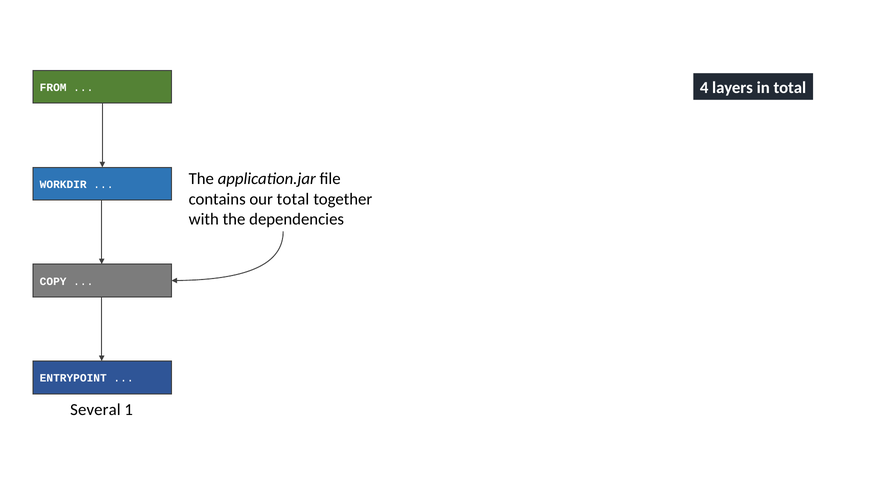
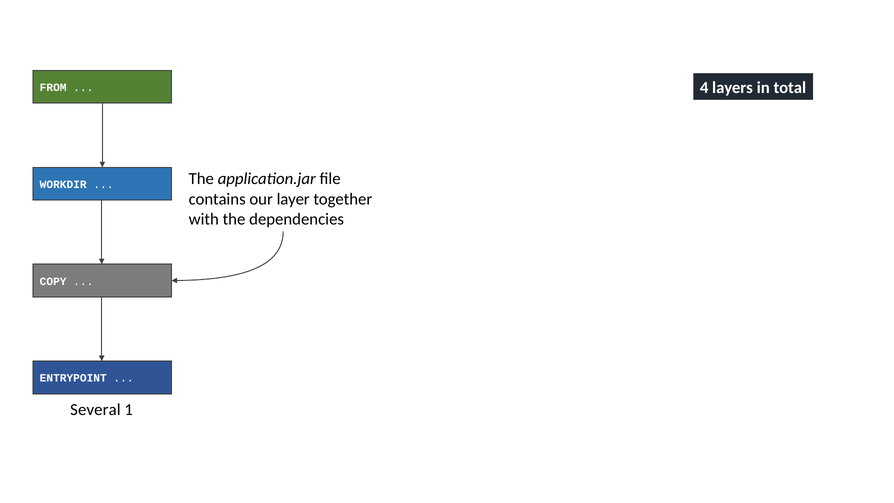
our total: total -> layer (293, 199)
